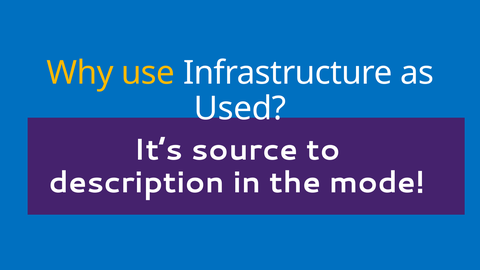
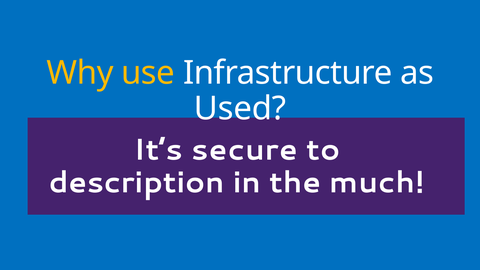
source: source -> secure (244, 150)
mode: mode -> much (377, 182)
